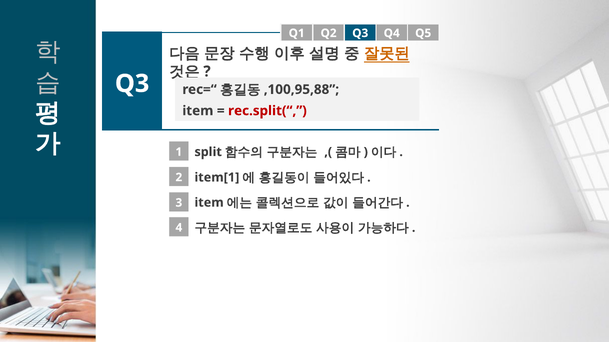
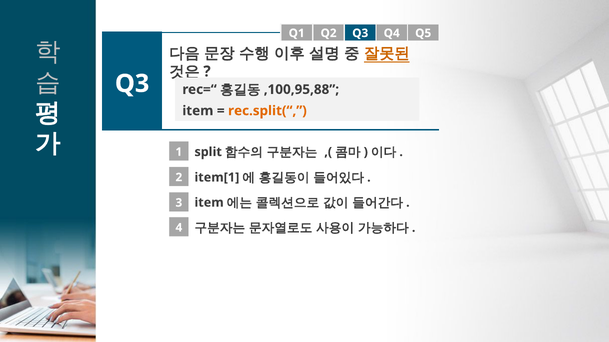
rec.split(“ colour: red -> orange (267, 111)
